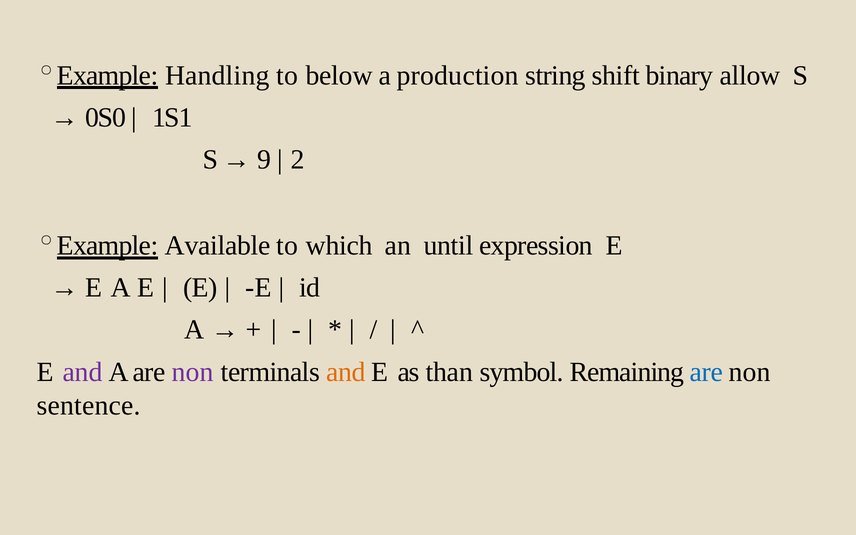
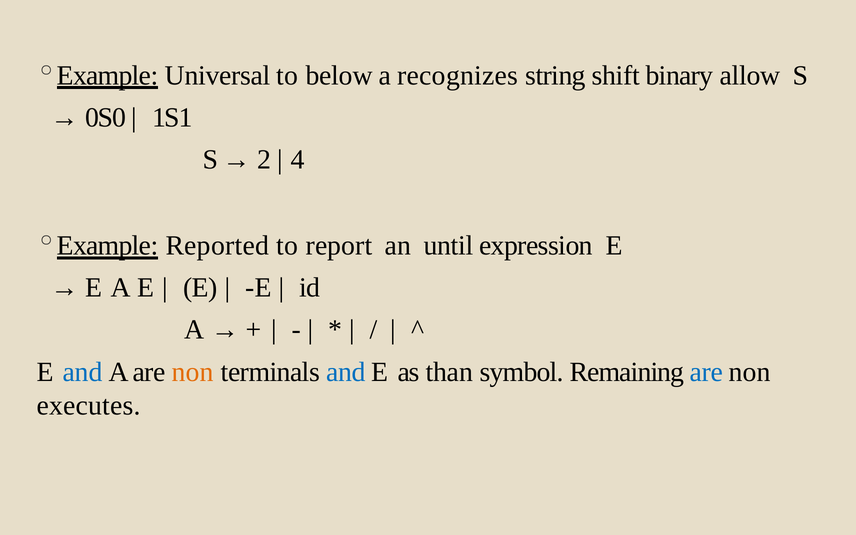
Handling: Handling -> Universal (218, 75)
production: production -> recognizes (458, 75)
9: 9 -> 2 (264, 160)
2: 2 -> 4 (298, 160)
Available: Available -> Reported (217, 246)
which: which -> report (339, 246)
and colour: purple -> blue (83, 372)
non colour: purple -> orange (193, 372)
and colour: orange -> blue (346, 372)
sentence: sentence -> executes (89, 405)
